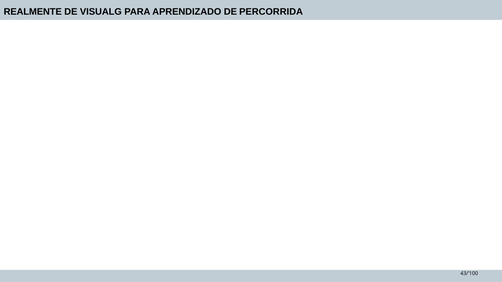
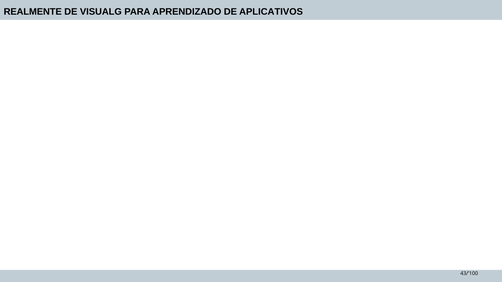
PERCORRIDA: PERCORRIDA -> APLICATIVOS (271, 12)
